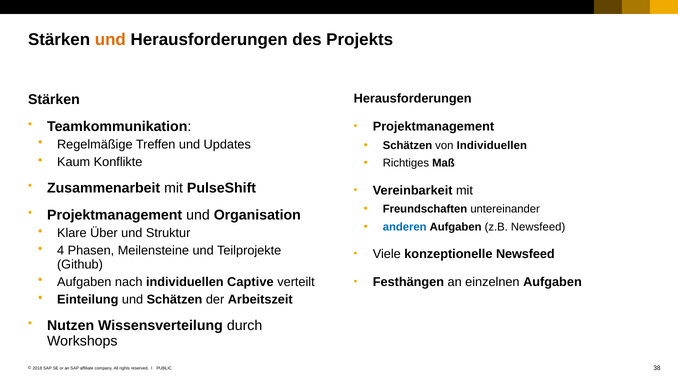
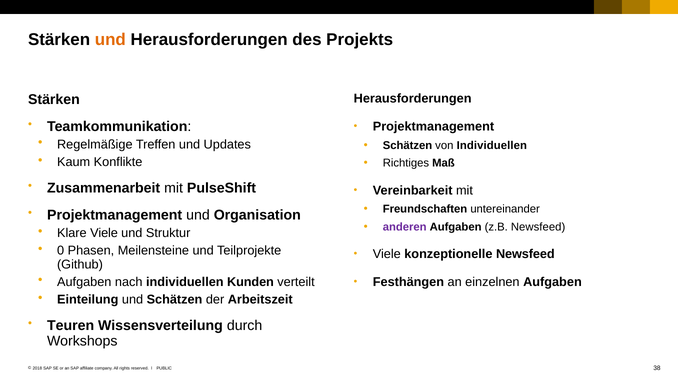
anderen colour: blue -> purple (405, 226)
Klare Über: Über -> Viele (104, 233)
4: 4 -> 0 (61, 250)
Captive: Captive -> Kunden (250, 282)
Nutzen: Nutzen -> Teuren (71, 325)
